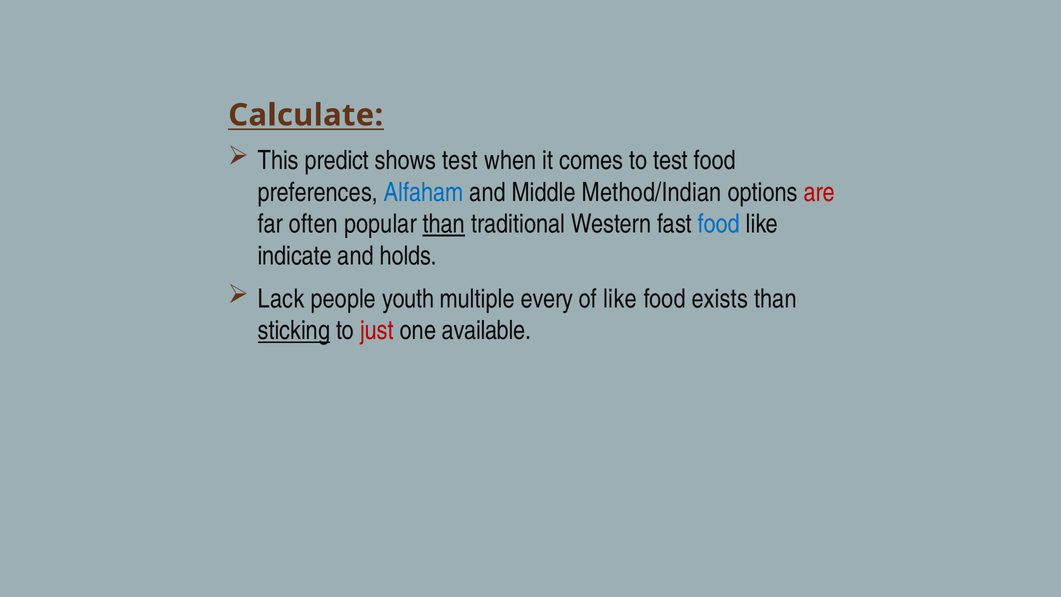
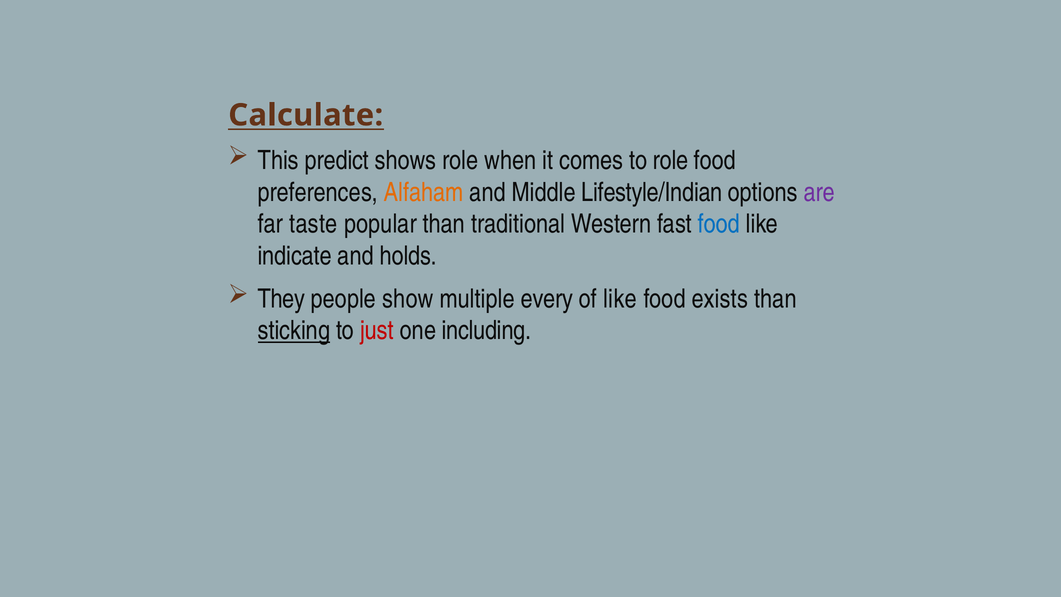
shows test: test -> role (460, 160)
to test: test -> role (671, 160)
Alfaham colour: blue -> orange (424, 192)
Method/Indian: Method/Indian -> Lifestyle/Indian (652, 192)
are colour: red -> purple (819, 192)
often: often -> taste (313, 224)
than underline: present -> none (444, 224)
Lack: Lack -> They (281, 299)
youth: youth -> show (408, 299)
available: available -> including (487, 331)
